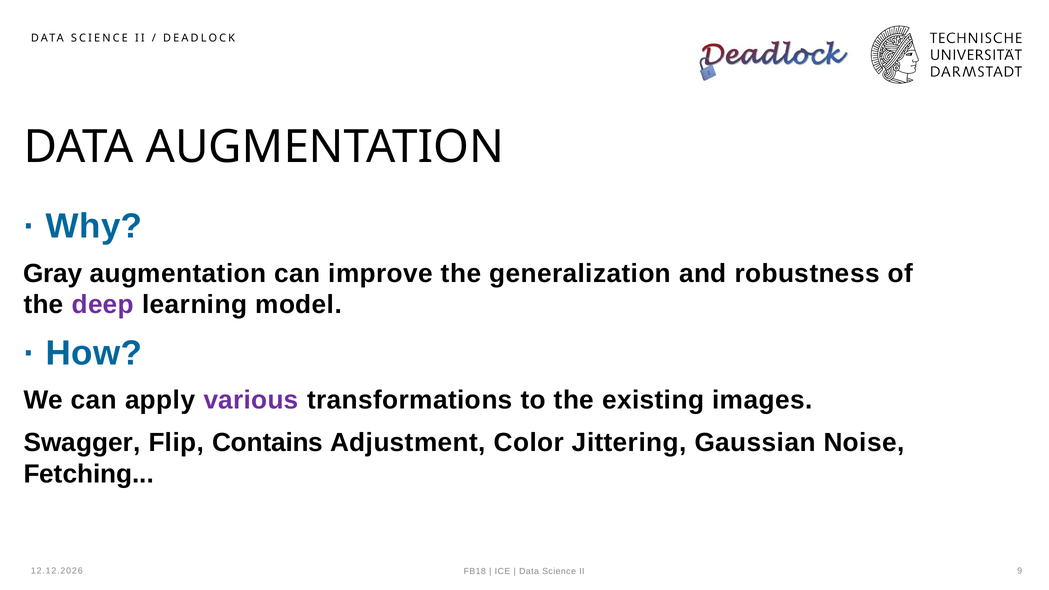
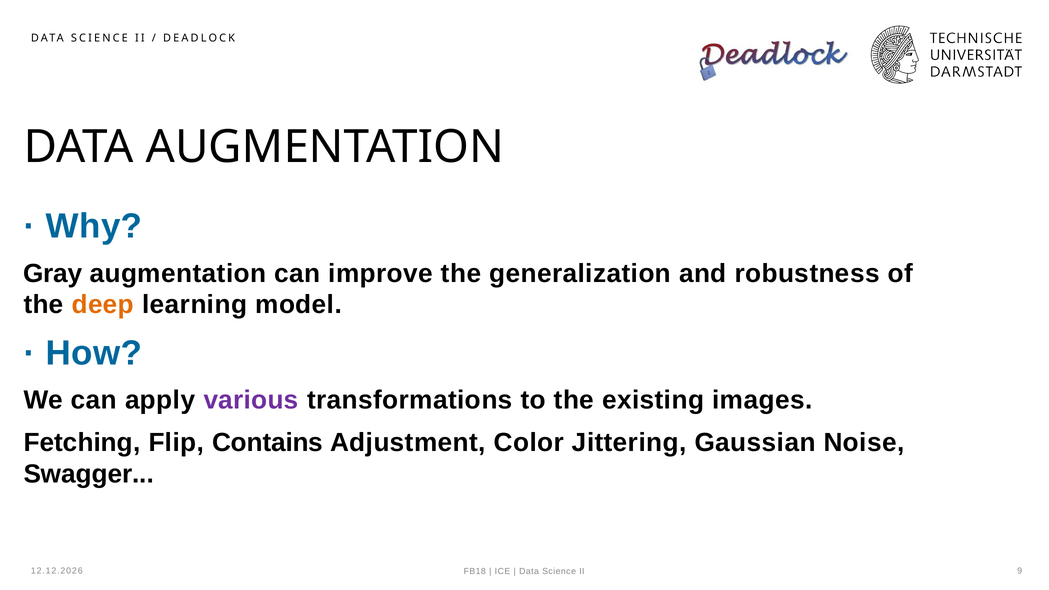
deep colour: purple -> orange (103, 305)
Swagger: Swagger -> Fetching (82, 443)
Fetching: Fetching -> Swagger (89, 474)
